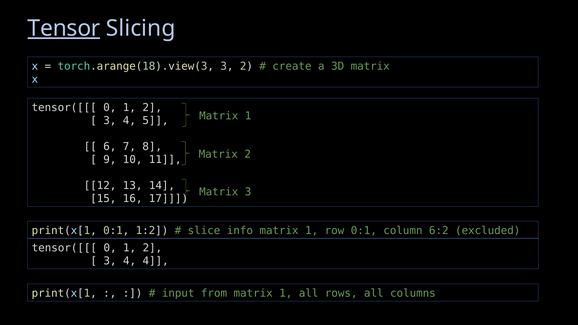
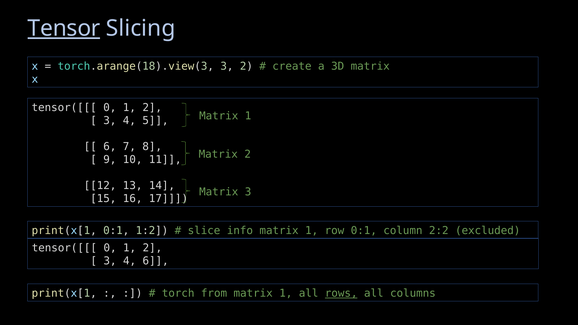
6:2: 6:2 -> 2:2 (439, 231)
4 4: 4 -> 6 (156, 261)
input: input -> torch (178, 293)
rows underline: none -> present (341, 293)
